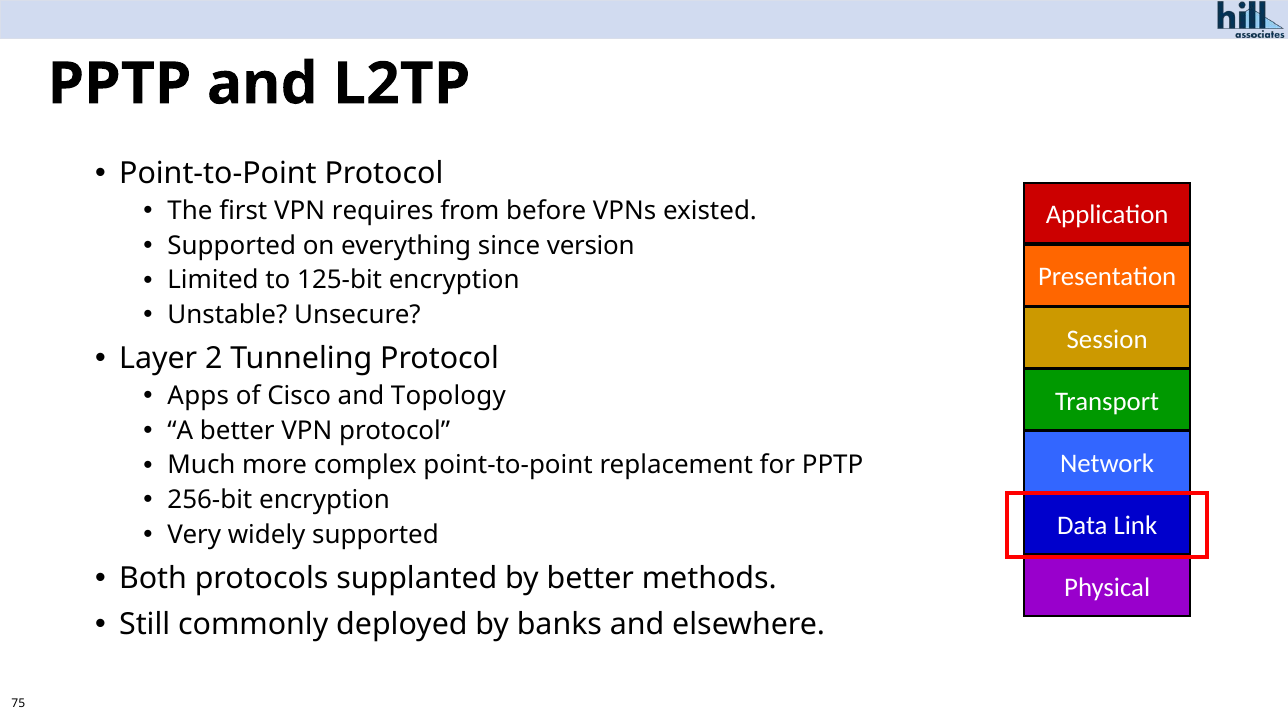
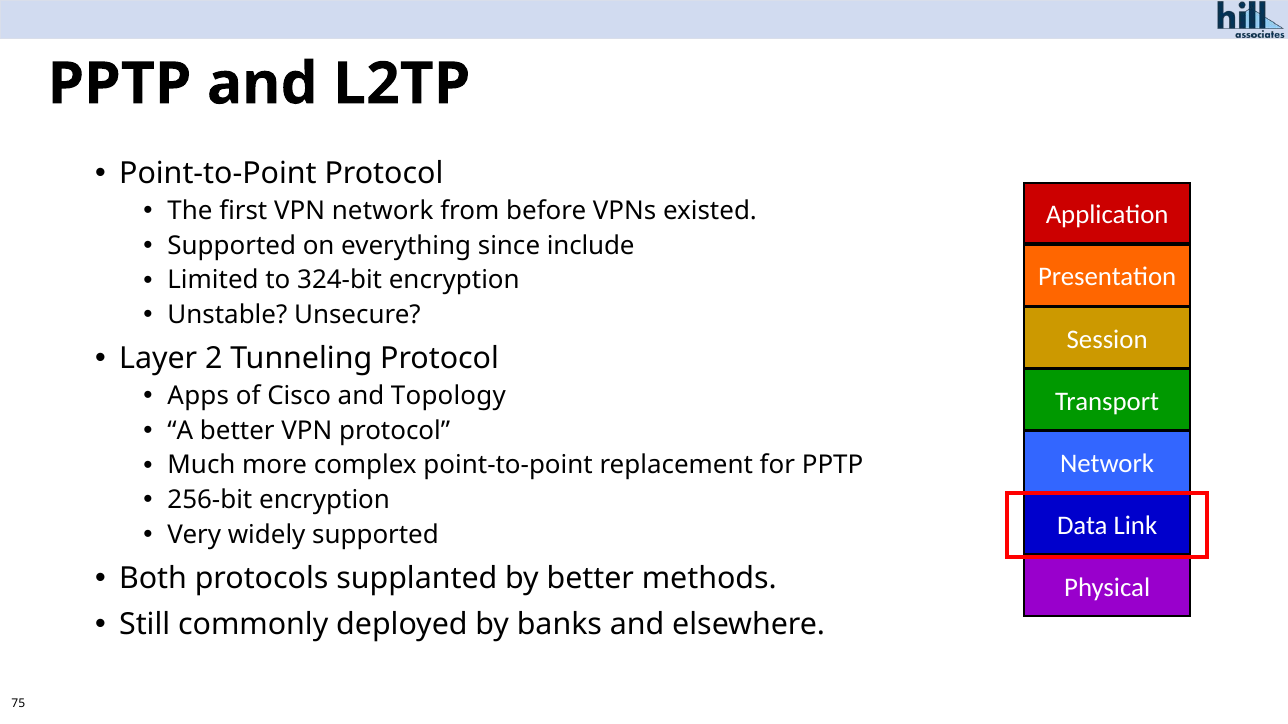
VPN requires: requires -> network (383, 211)
version: version -> include (591, 246)
125-bit: 125-bit -> 324-bit (340, 281)
